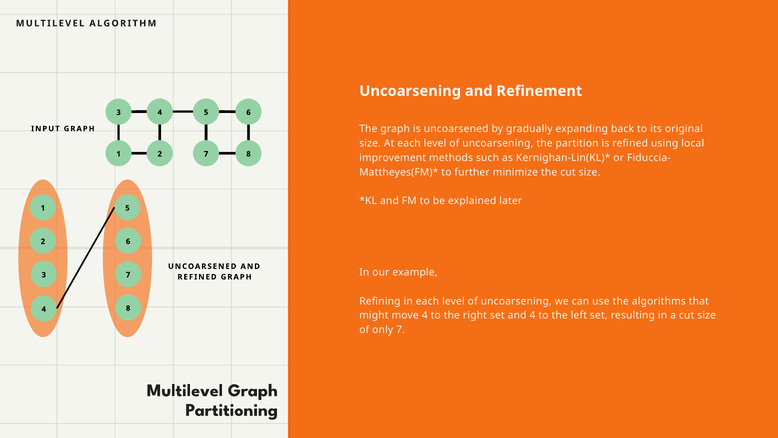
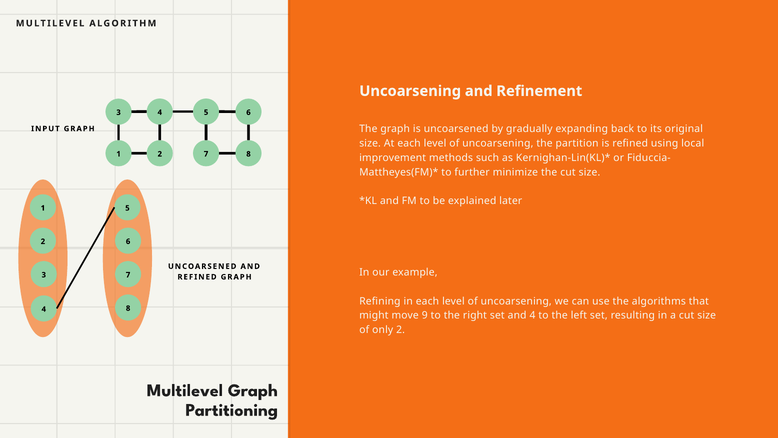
move 4: 4 -> 9 (425, 315)
only 7: 7 -> 2 (401, 330)
